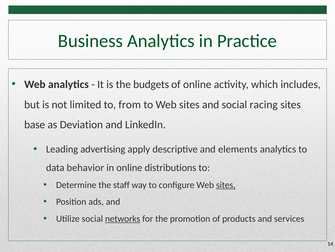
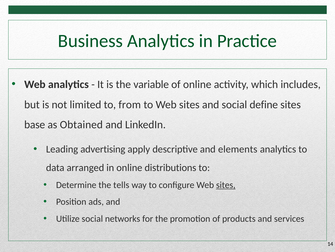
budgets: budgets -> variable (151, 84)
racing: racing -> define (264, 104)
Deviation: Deviation -> Obtained (81, 124)
behavior: behavior -> arranged (85, 167)
staff: staff -> tells (121, 185)
networks underline: present -> none (123, 218)
